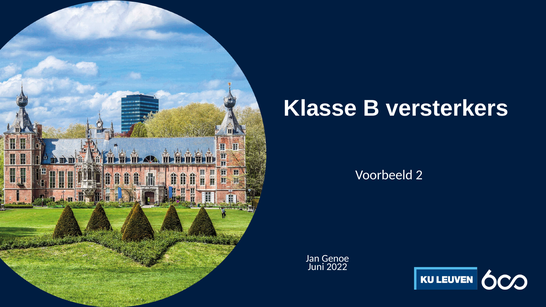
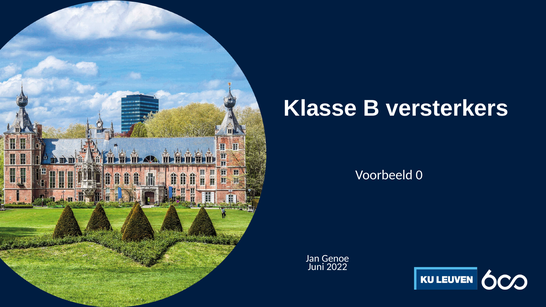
2: 2 -> 0 (419, 175)
